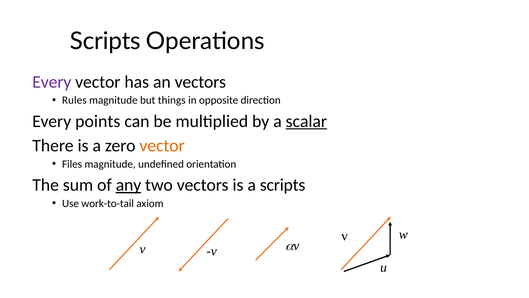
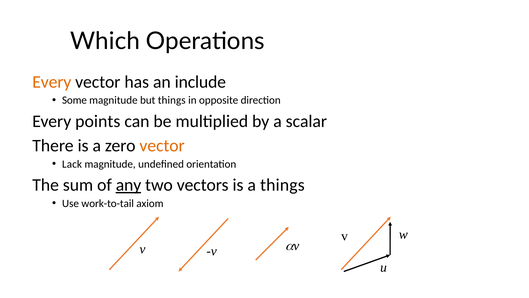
Scripts: Scripts -> Which (105, 41)
Every colour: purple -> orange (52, 82)
an vectors: vectors -> include (200, 82)
Rules: Rules -> Some (74, 100)
scalar underline: present -> none (306, 121)
Files: Files -> Lack (72, 164)
a scripts: scripts -> things (282, 185)
